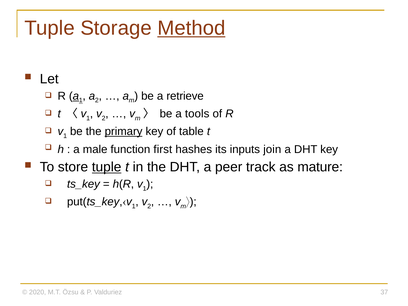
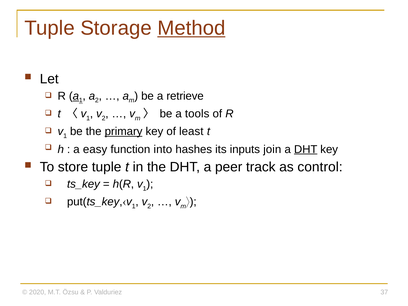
table: table -> least (191, 132)
male: male -> easy (95, 149)
first: first -> into (163, 149)
DHT underline: none -> present (306, 149)
tuple underline: present -> none (107, 167)
mature: mature -> control (320, 167)
